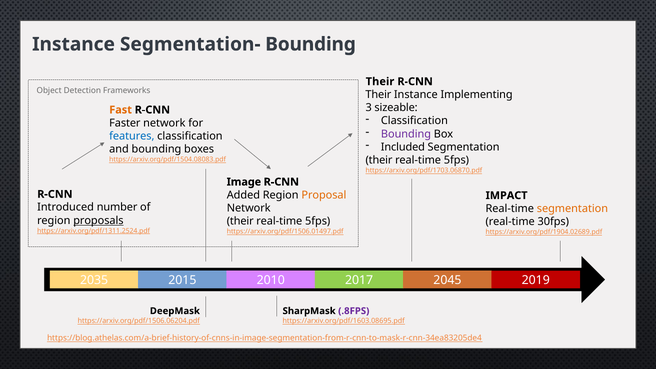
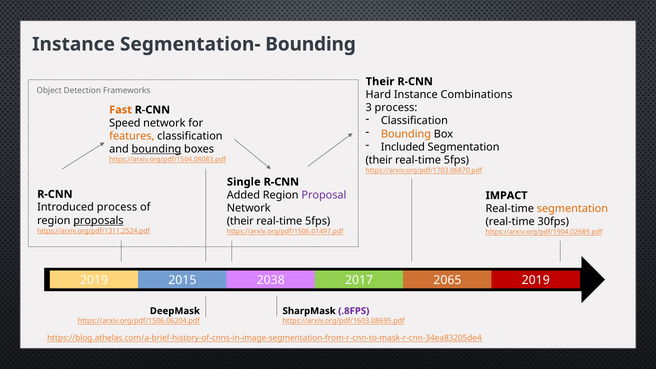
Their: Their -> Hard (378, 95)
Implementing: Implementing -> Combinations (477, 95)
3 sizeable: sizeable -> process (396, 108)
Faster: Faster -> Speed (125, 123)
Bounding colour: purple -> orange (406, 134)
features colour: blue -> orange (132, 136)
bounding underline: none -> present (156, 149)
Image: Image -> Single (244, 182)
Proposal colour: orange -> purple (324, 195)
Introduced number: number -> process (117, 207)
2035: 2035 -> 2019 (94, 280)
2010: 2010 -> 2038 (271, 280)
2045: 2045 -> 2065 (447, 280)
